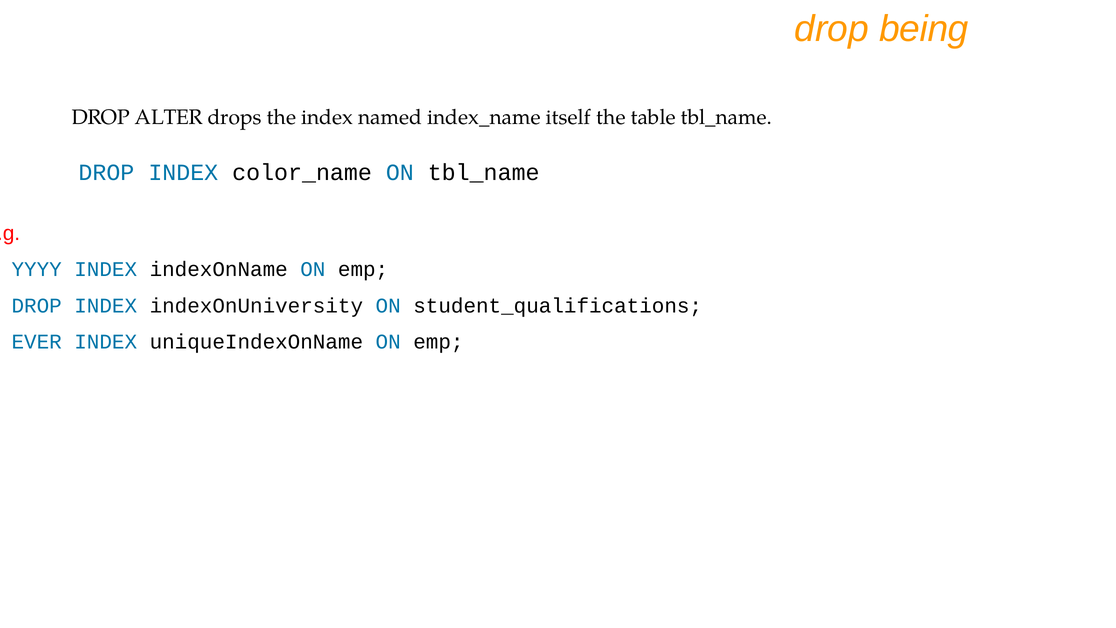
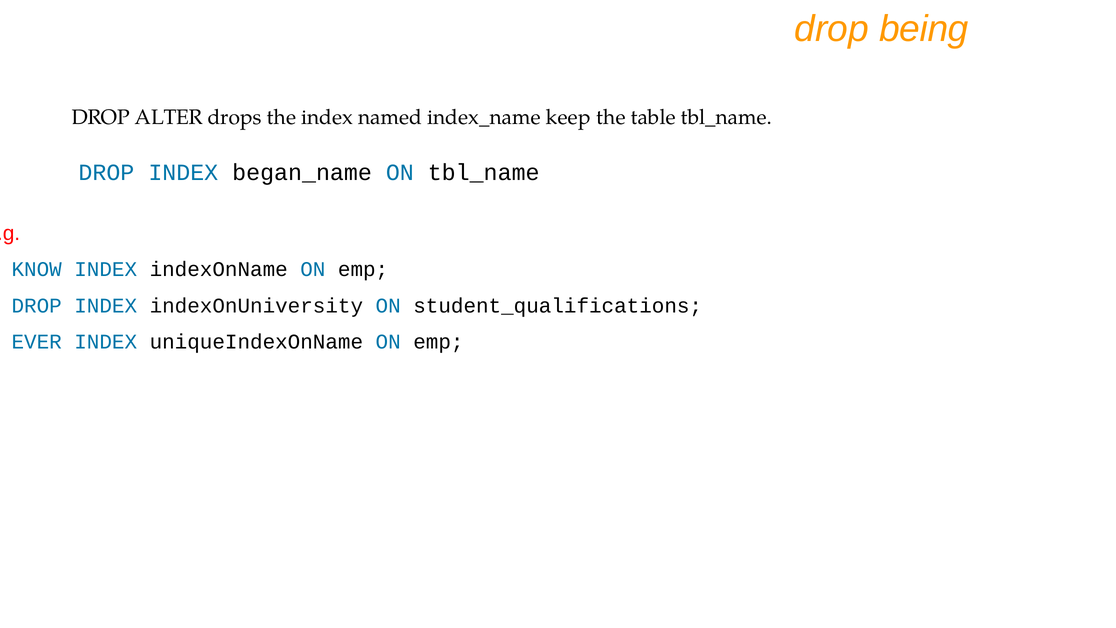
itself: itself -> keep (568, 117)
color_name: color_name -> began_name (302, 172)
YYYY: YYYY -> KNOW (37, 269)
